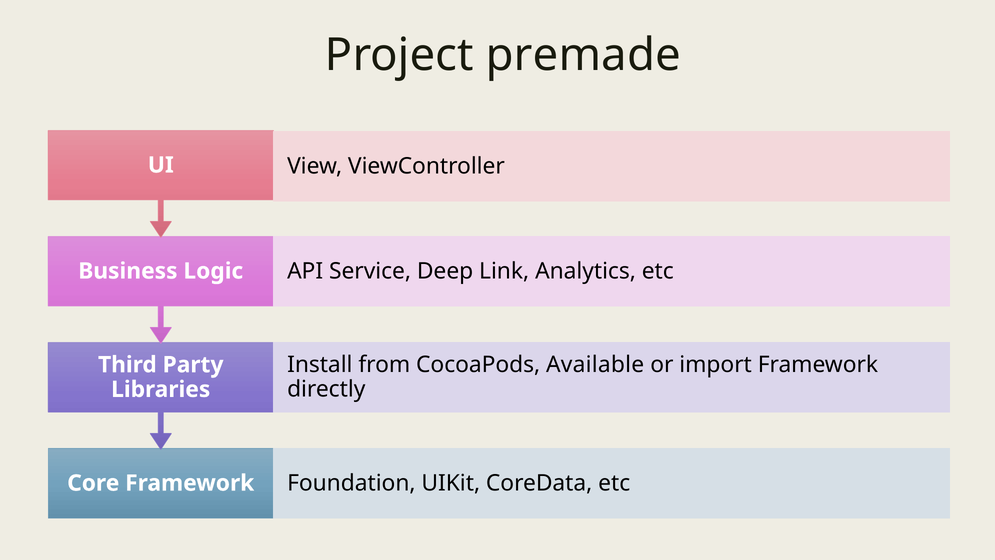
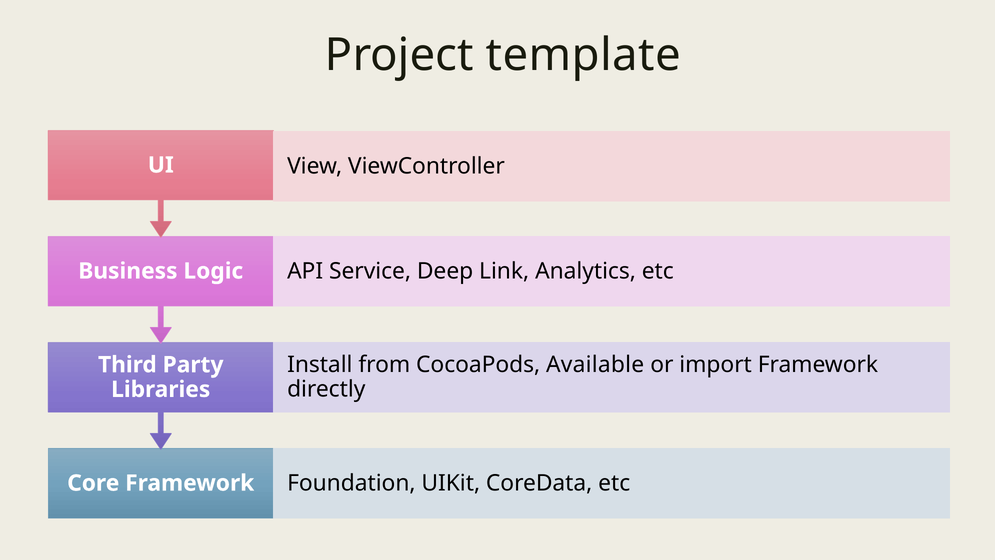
premade: premade -> template (583, 55)
